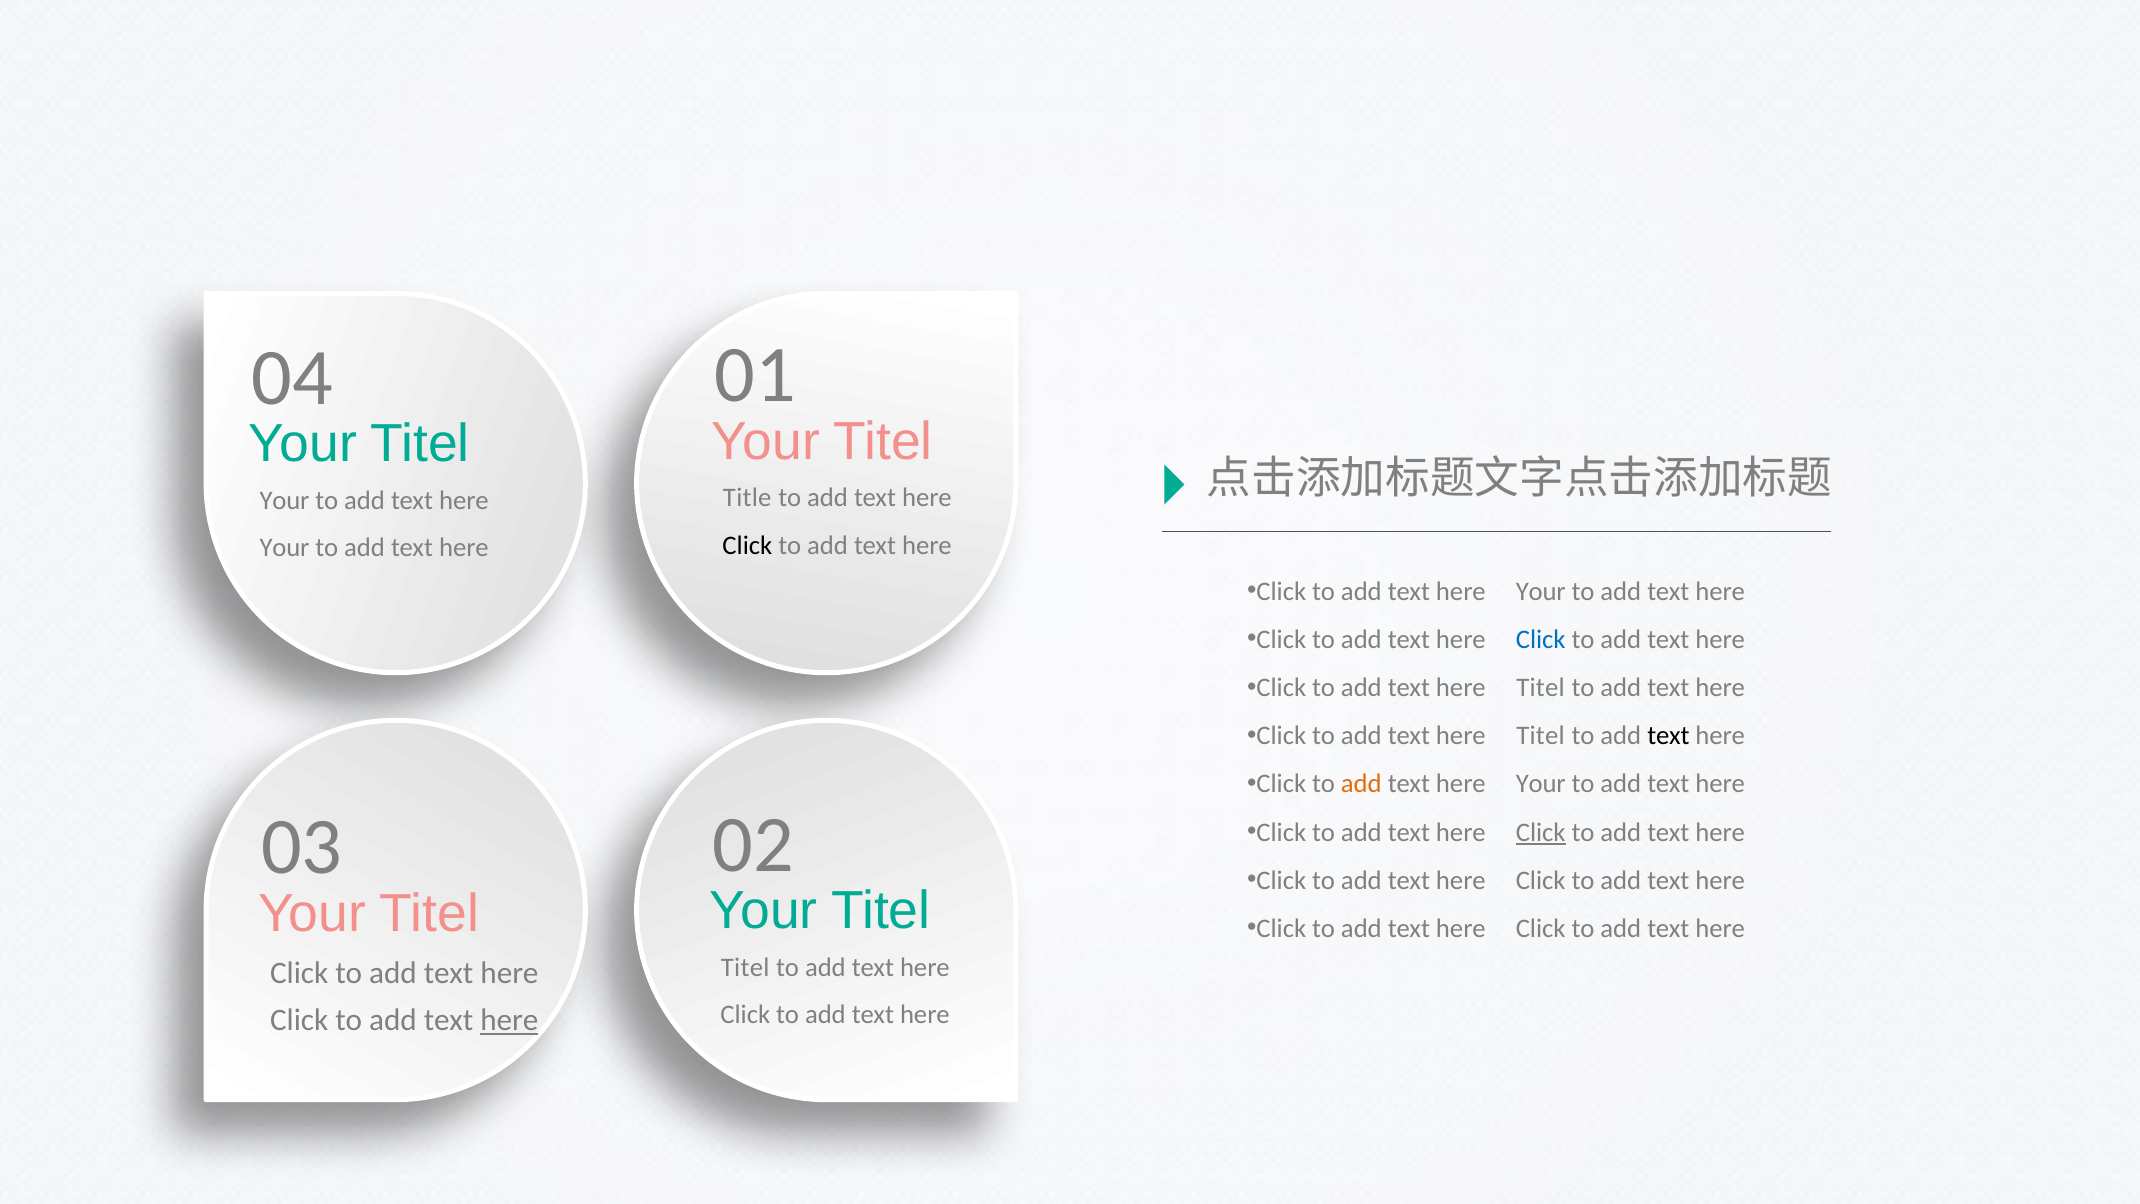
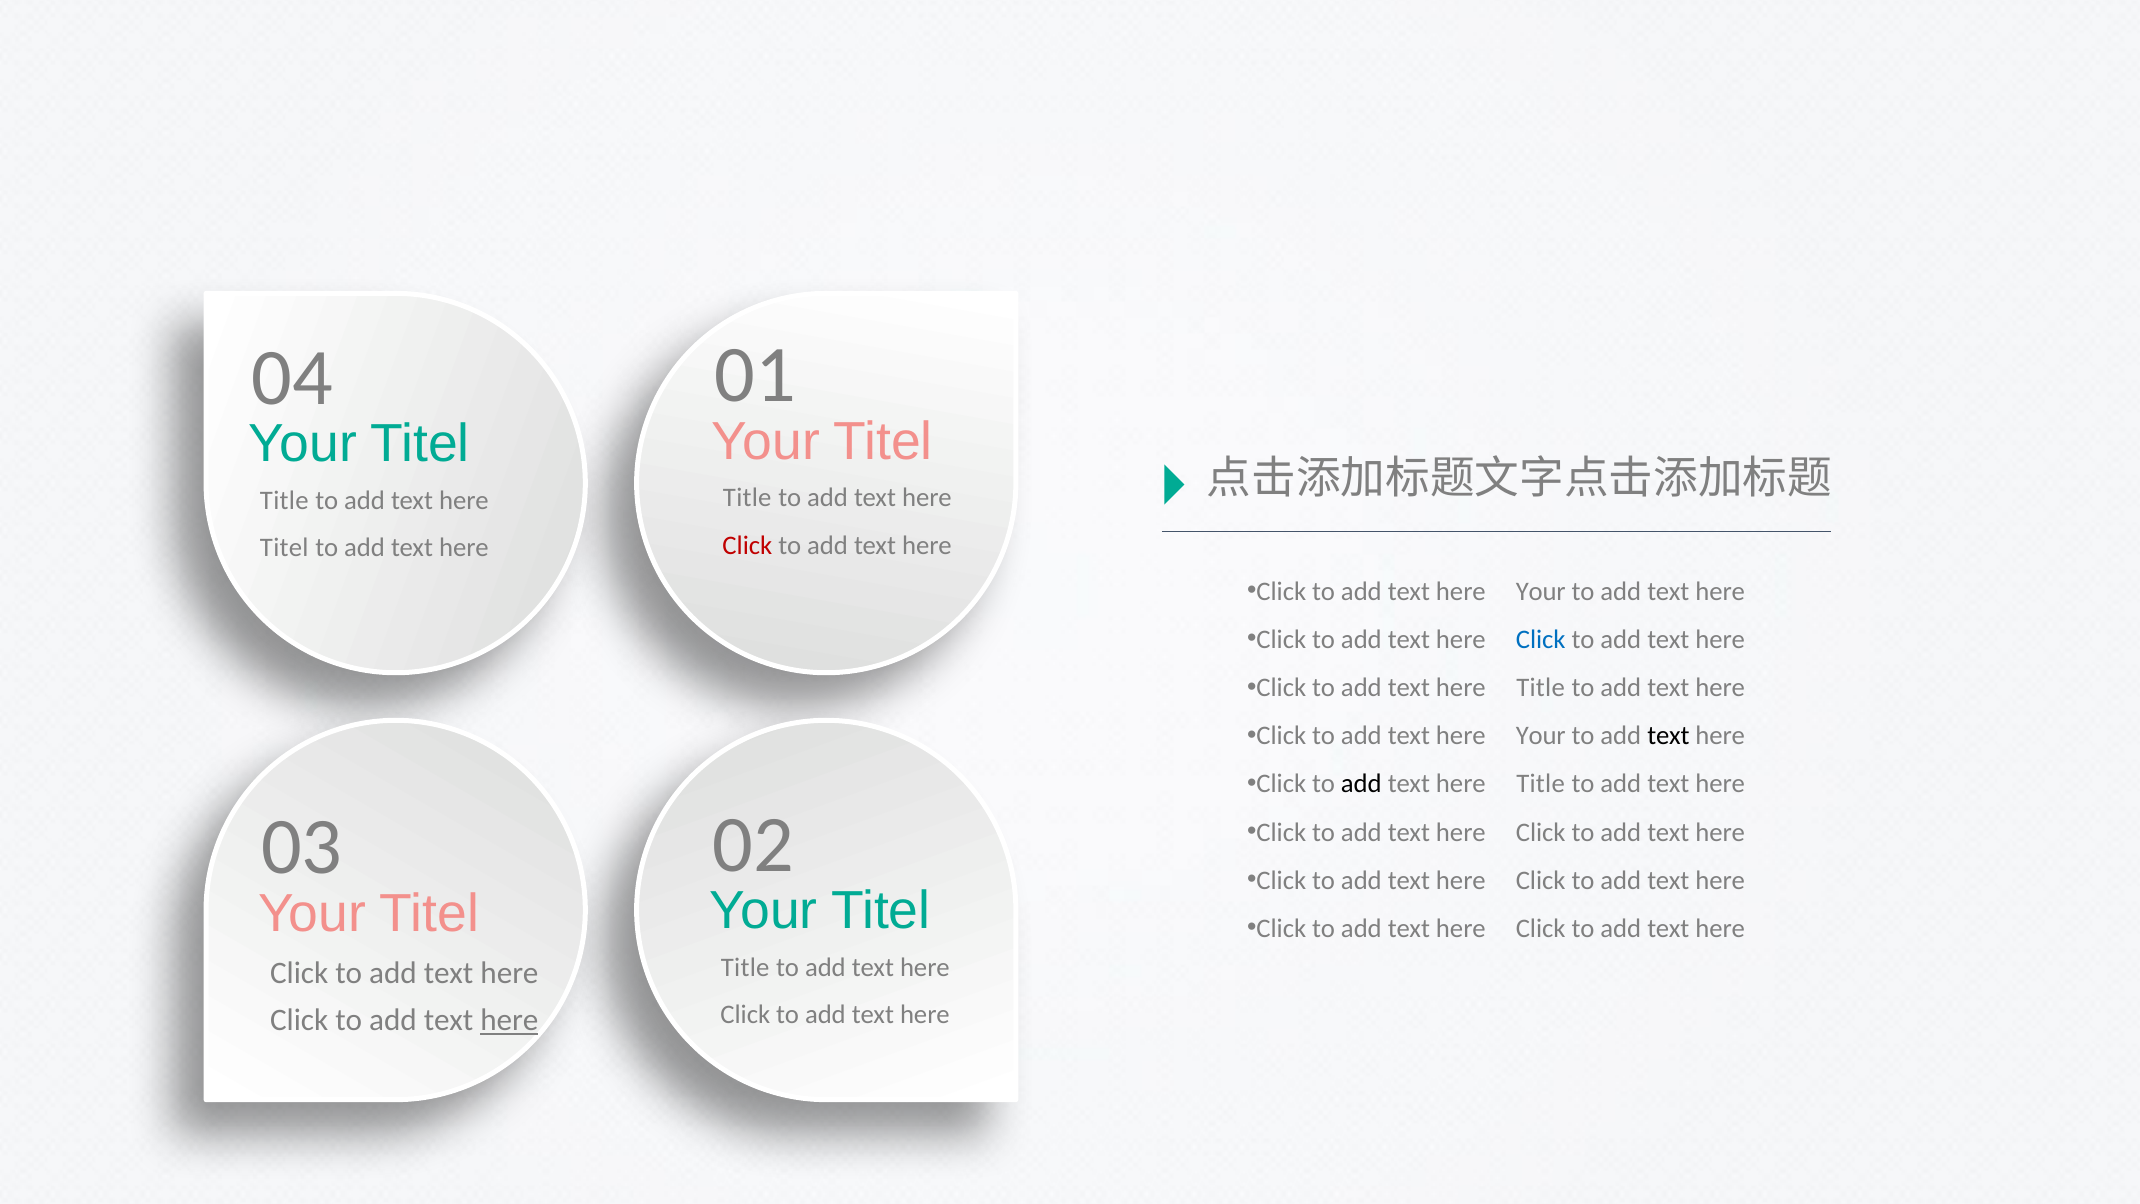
Your: Your -> Title (284, 500)
Click colour: black -> red (747, 546)
Your: Your -> Titel (284, 548)
Titel: Titel -> Title (1541, 688)
Titel: Titel -> Your (1541, 736)
add colour: orange -> black (1361, 784)
Your: Your -> Title (1541, 784)
Click underline: present -> none (1541, 832)
Titel: Titel -> Title (745, 967)
